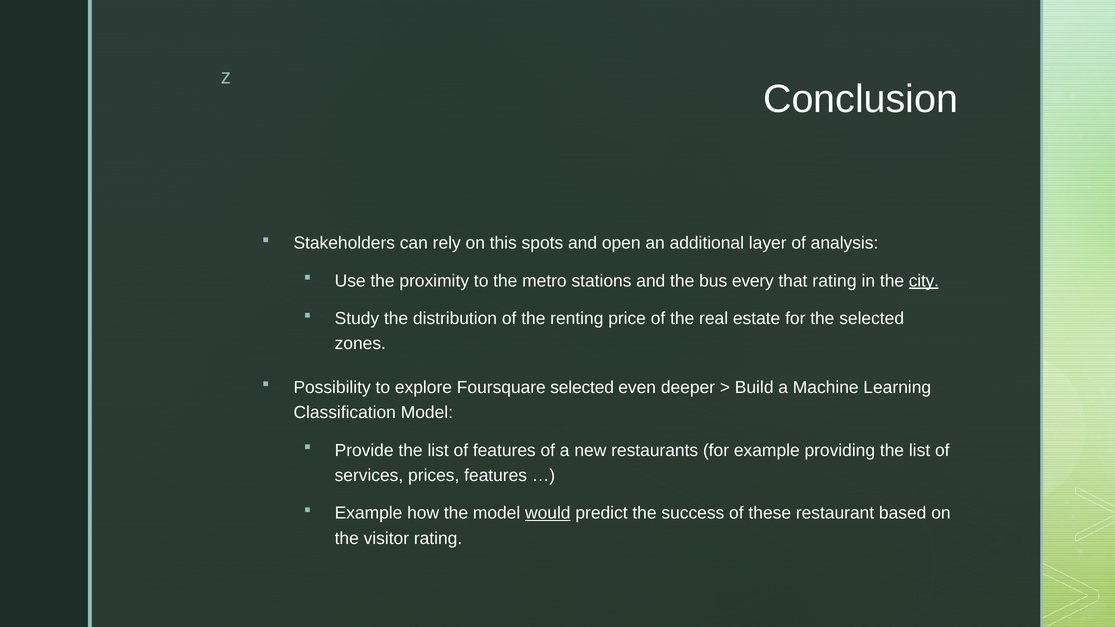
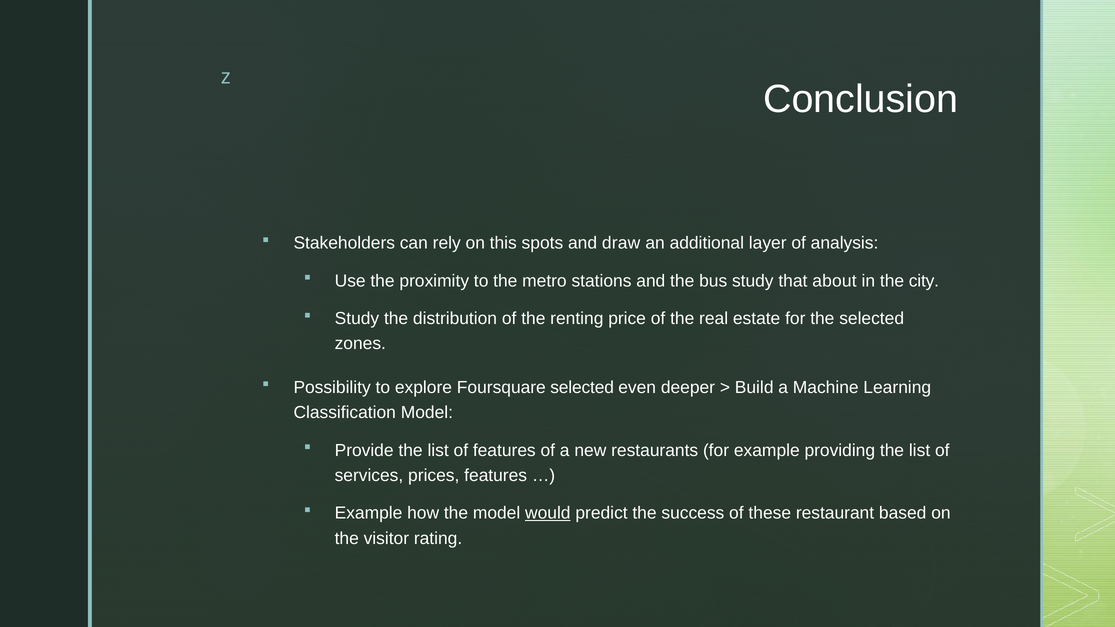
open: open -> draw (621, 243)
bus every: every -> study (753, 281)
that rating: rating -> about (834, 281)
city underline: present -> none (924, 281)
